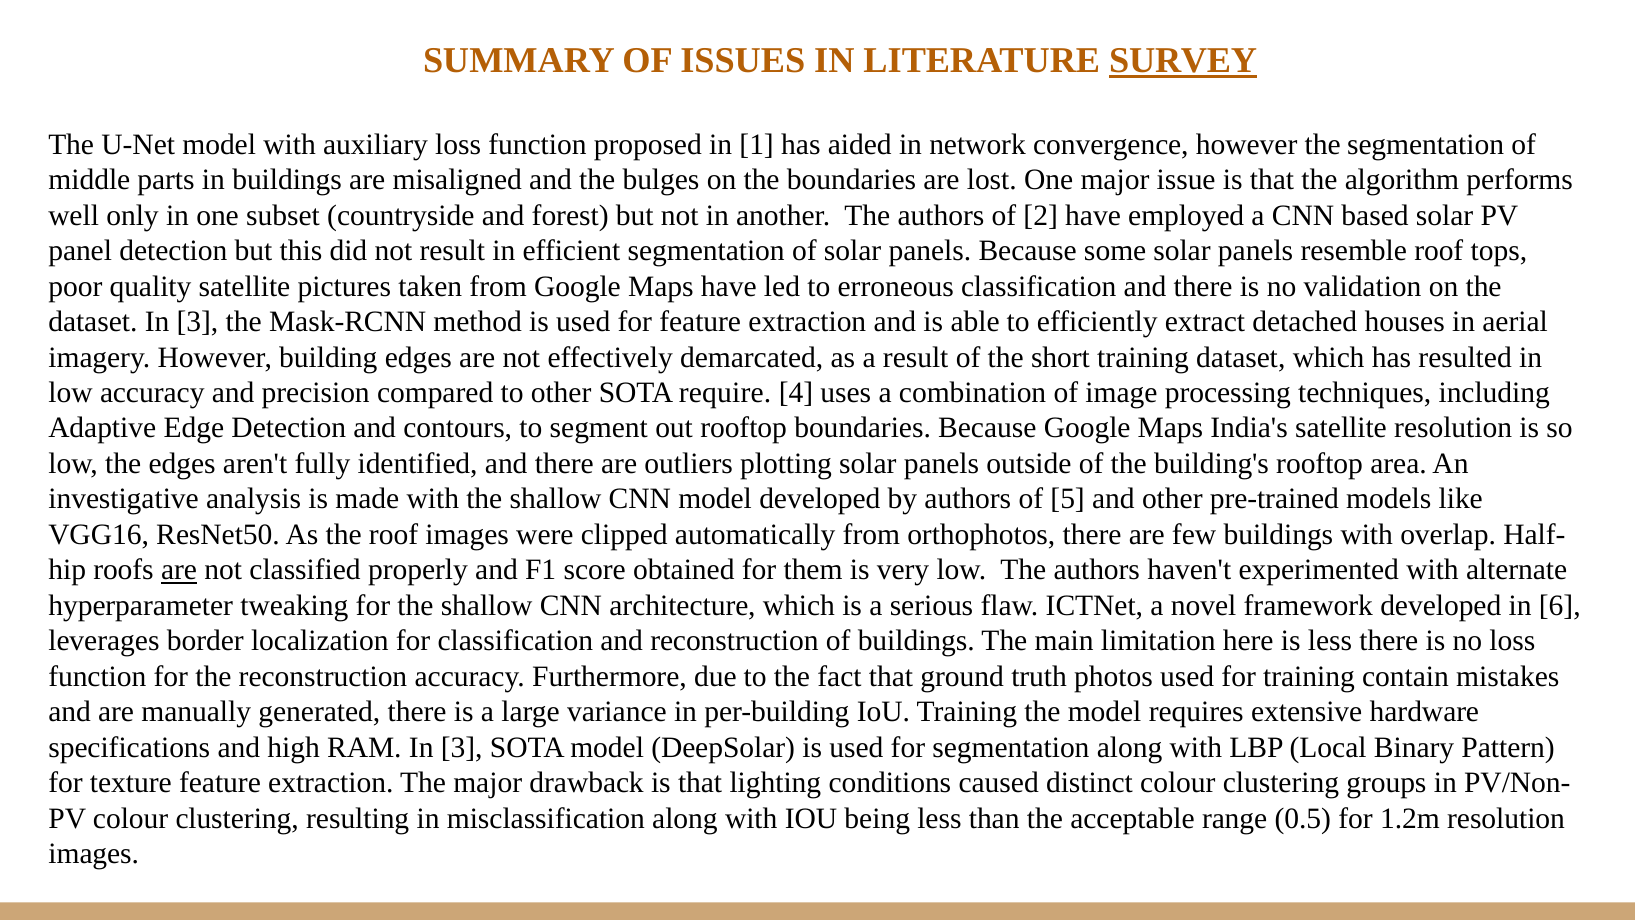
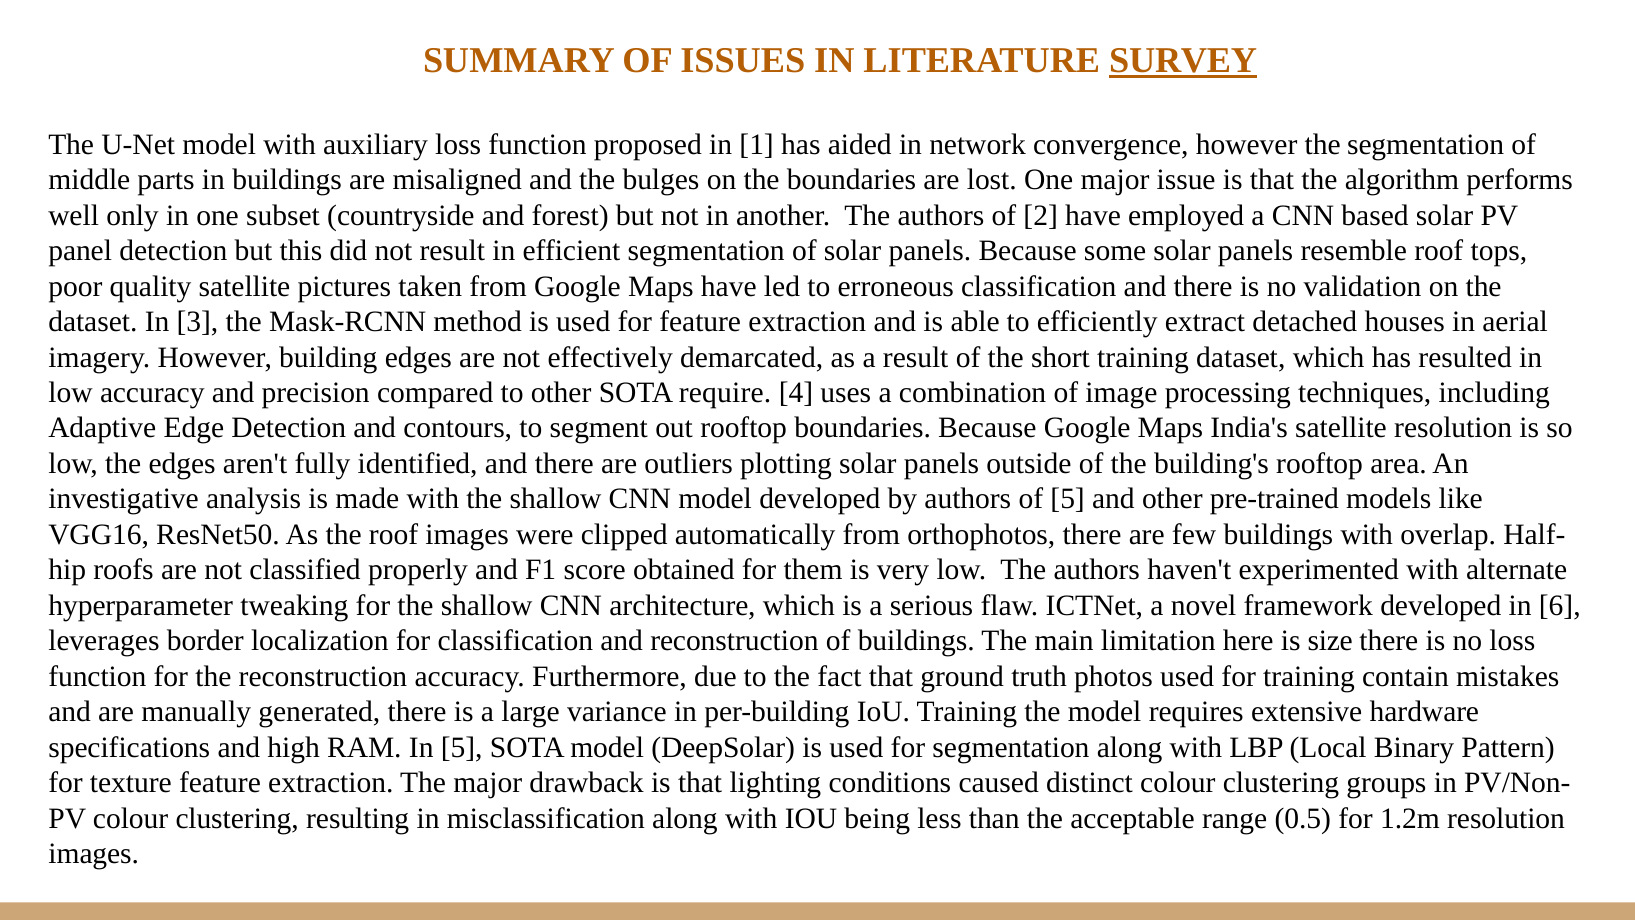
are underline: present -> none (179, 570)
is less: less -> size (1330, 641)
RAM In 3: 3 -> 5 (462, 747)
